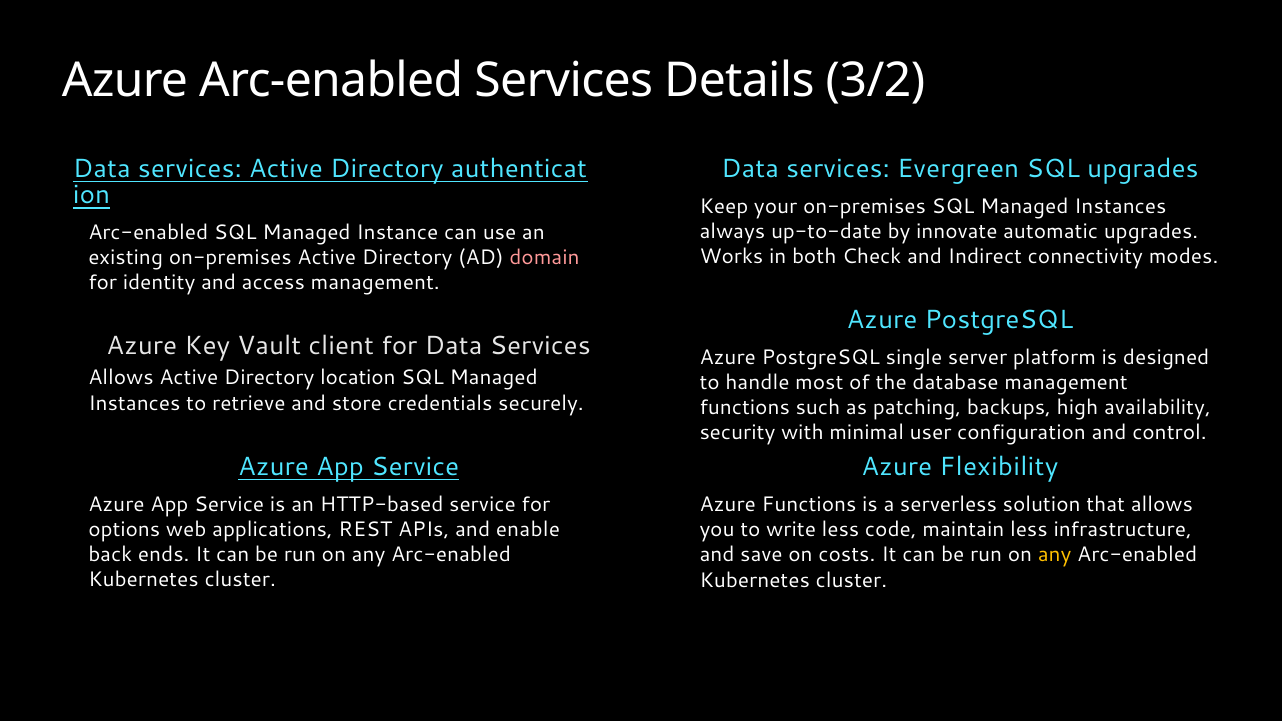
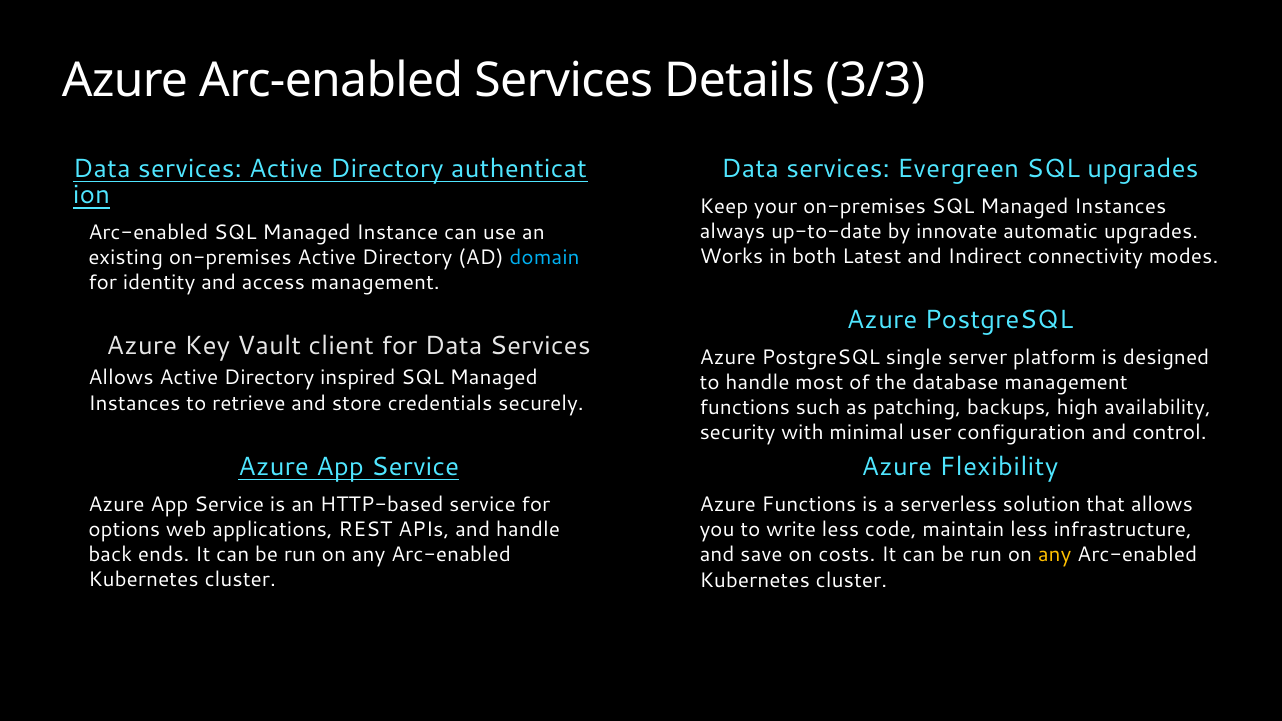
3/2: 3/2 -> 3/3 (876, 80)
Check: Check -> Latest (872, 257)
domain colour: pink -> light blue (545, 258)
location: location -> inspired (358, 378)
and enable: enable -> handle (528, 529)
